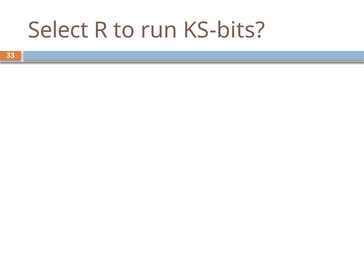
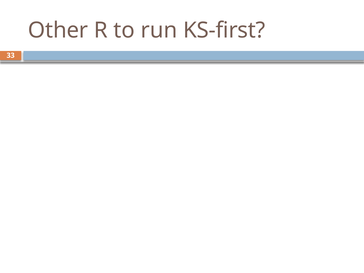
Select: Select -> Other (58, 30)
KS-bits: KS-bits -> KS-first (224, 30)
